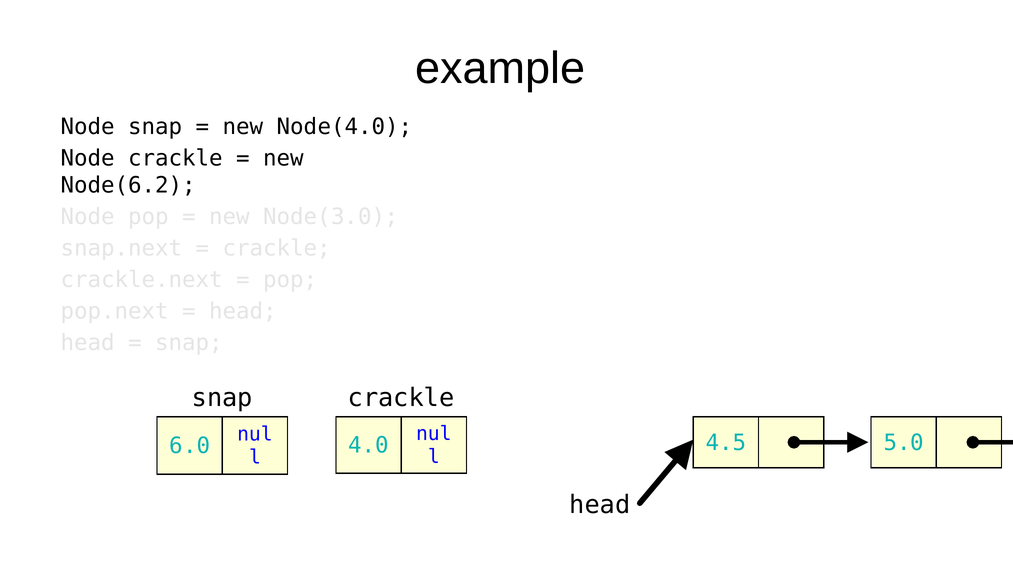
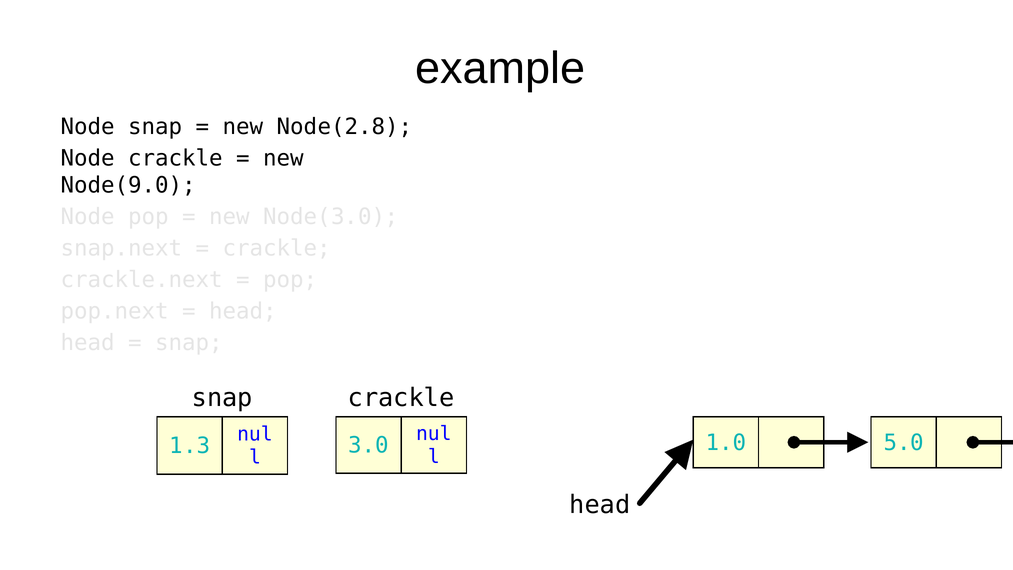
Node(4.0: Node(4.0 -> Node(2.8 (345, 127)
Node(6.2: Node(6.2 -> Node(9.0 (128, 185)
4.5: 4.5 -> 1.0 (726, 442)
4.0: 4.0 -> 3.0 (369, 445)
6.0: 6.0 -> 1.3 (190, 446)
